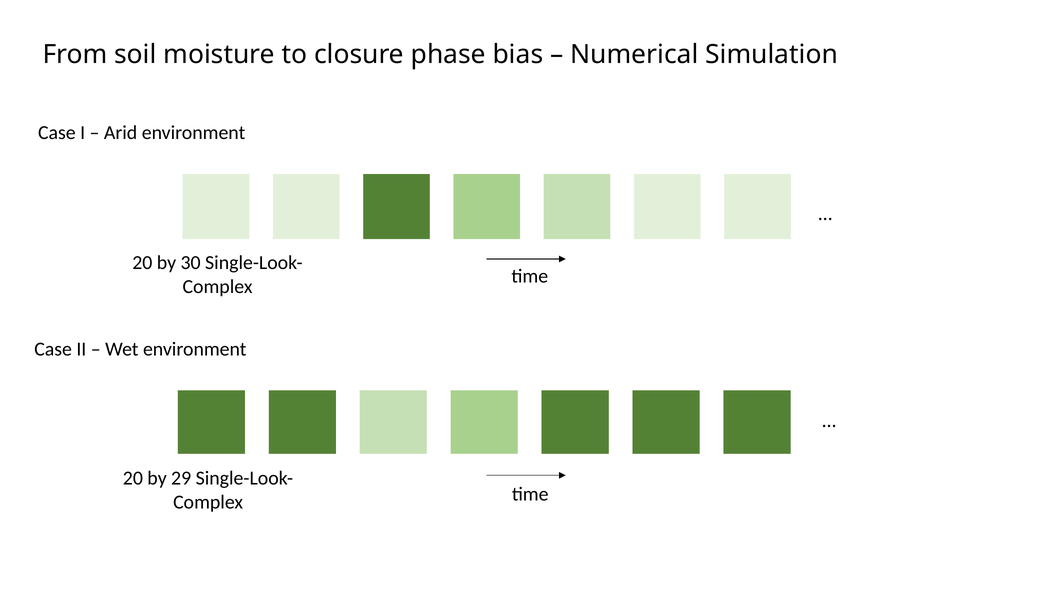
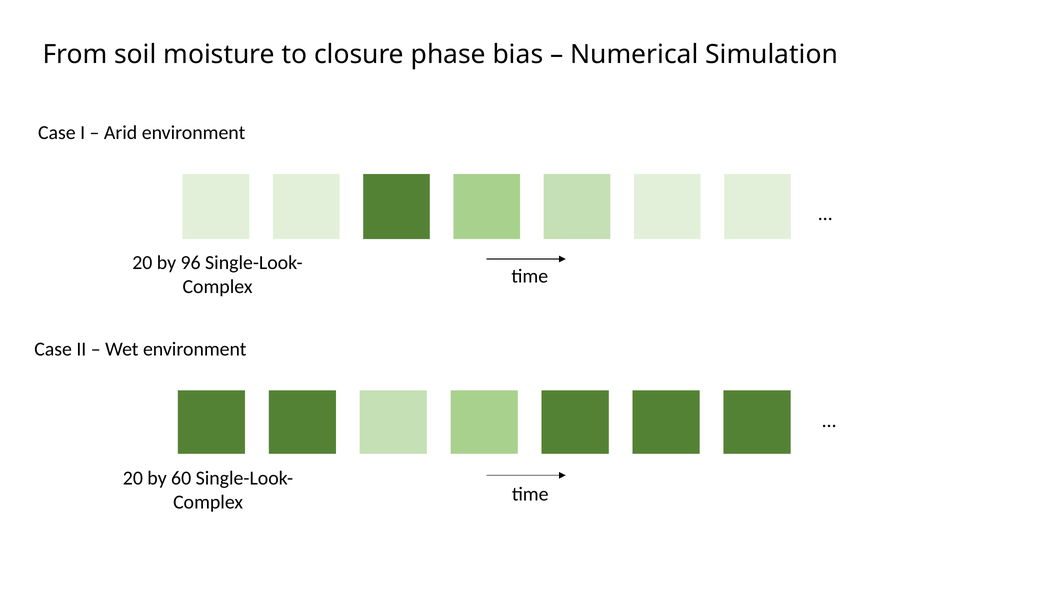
30: 30 -> 96 (191, 263)
29: 29 -> 60 (181, 478)
